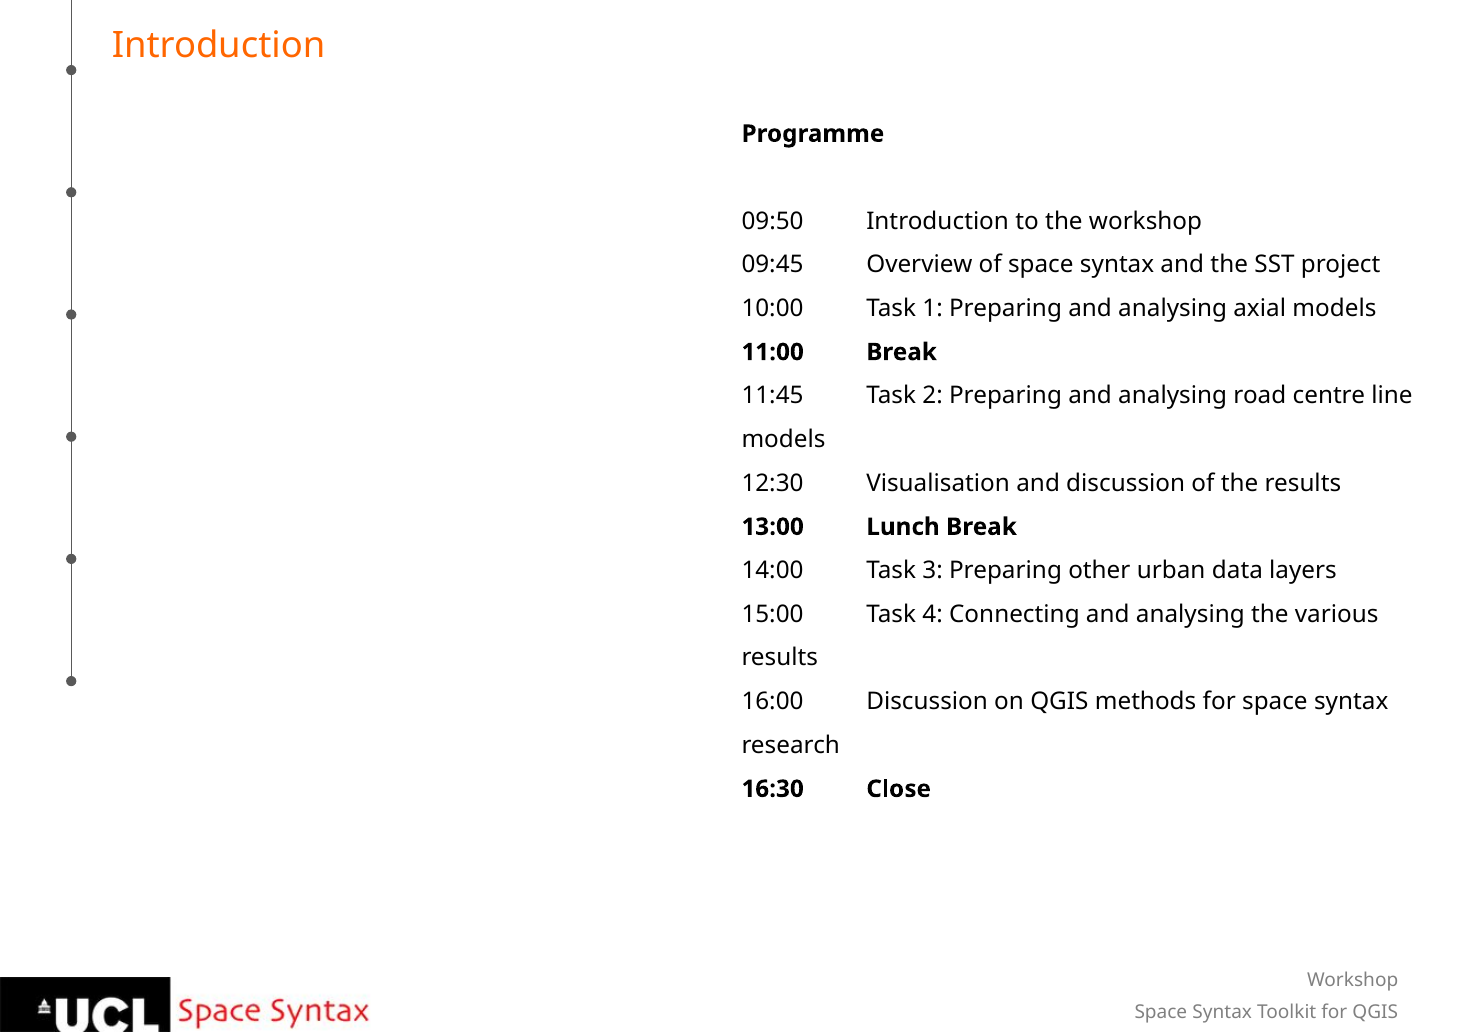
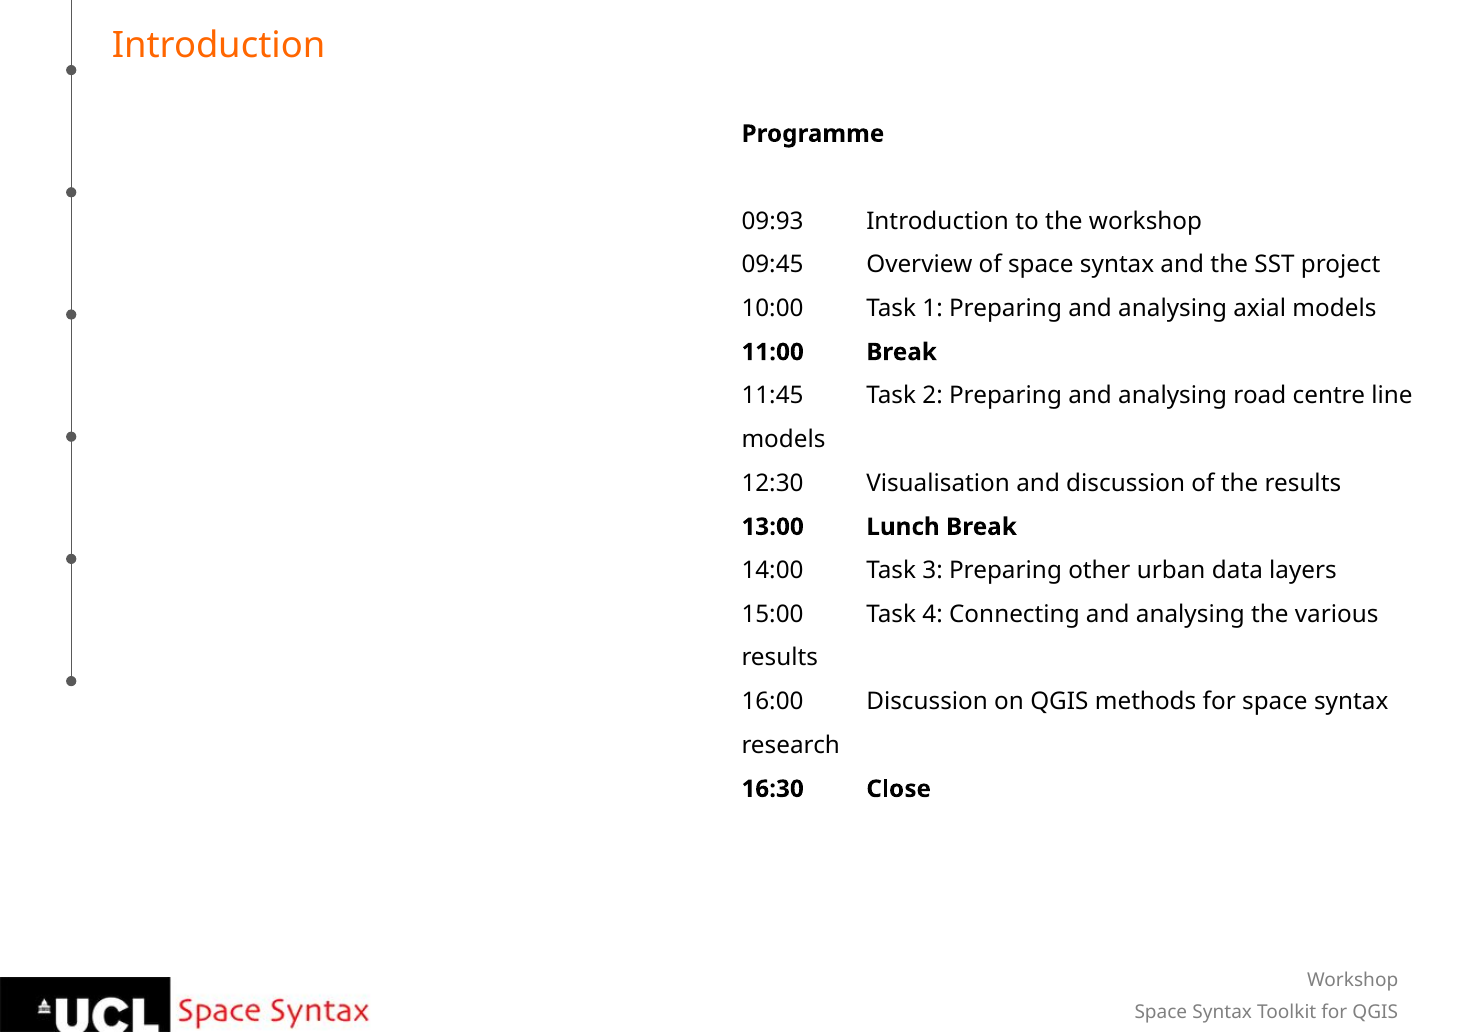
09:50: 09:50 -> 09:93 (773, 221)
